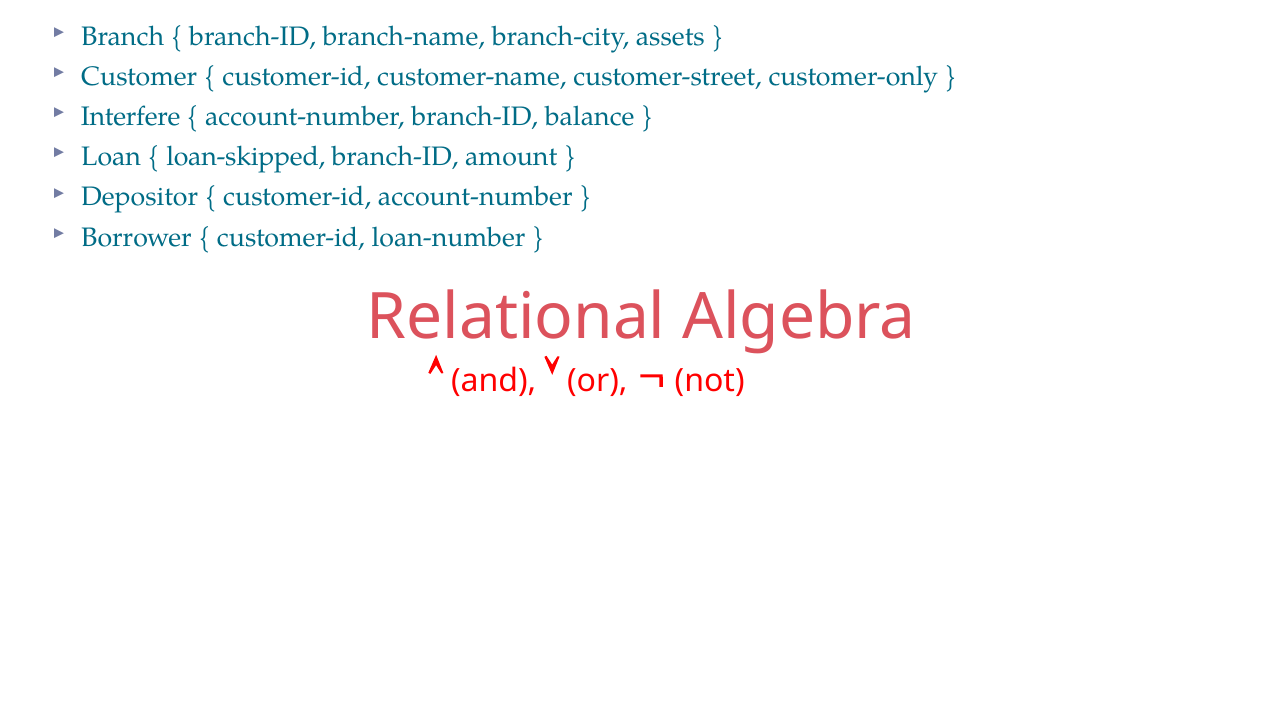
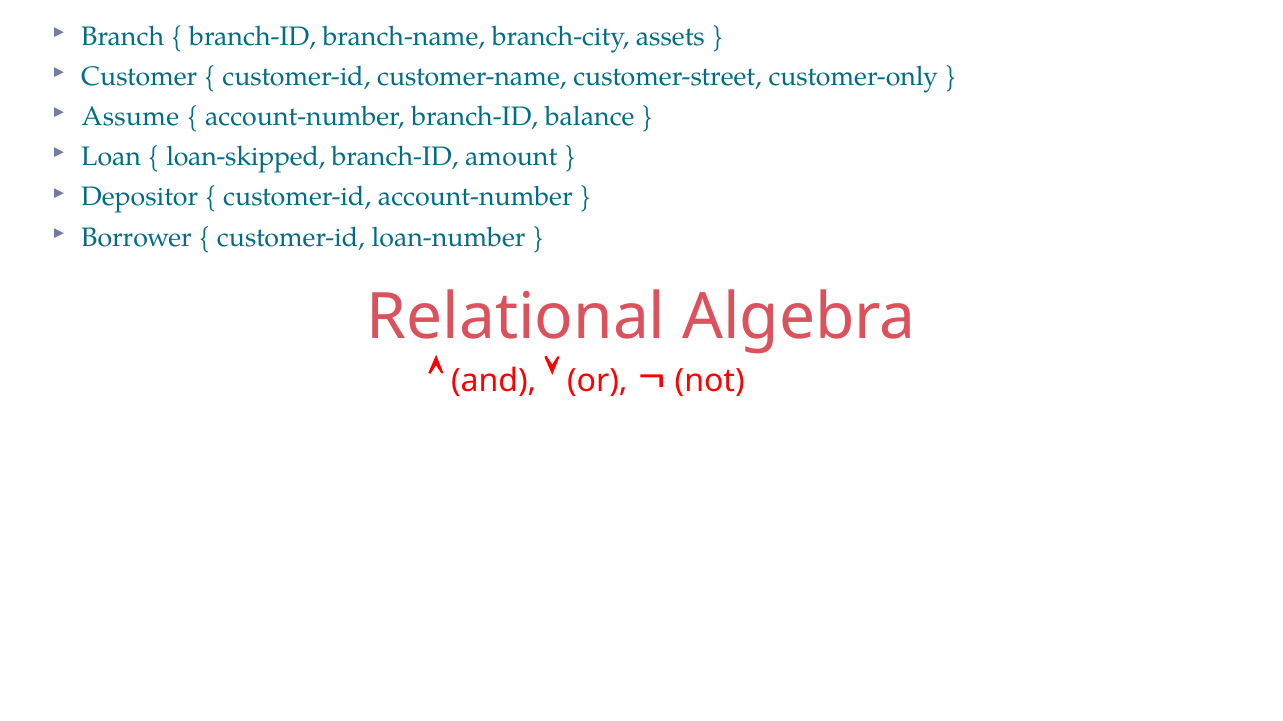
Interfere: Interfere -> Assume (130, 117)
